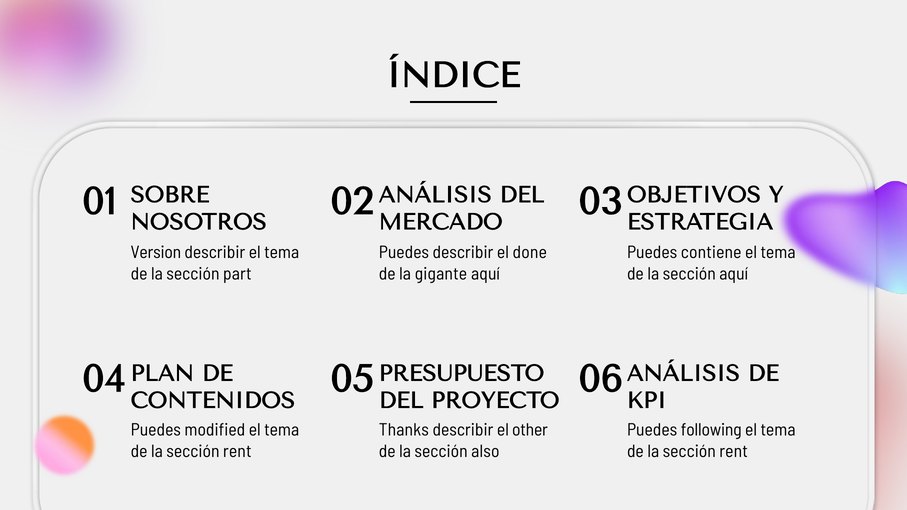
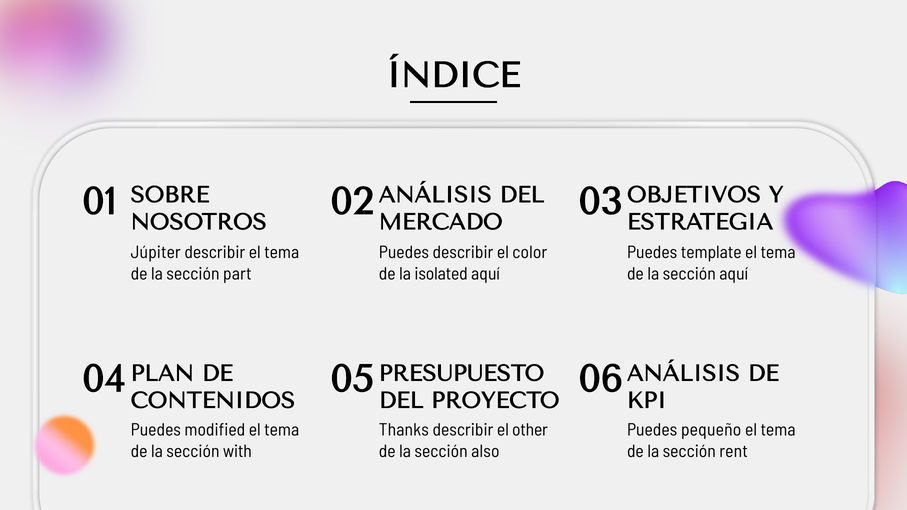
Version: Version -> Júpiter (156, 253)
done: done -> color (530, 253)
contiene: contiene -> template (711, 253)
gigante: gigante -> isolated (441, 274)
following: following -> pequeño (711, 430)
rent: rent -> with (237, 451)
